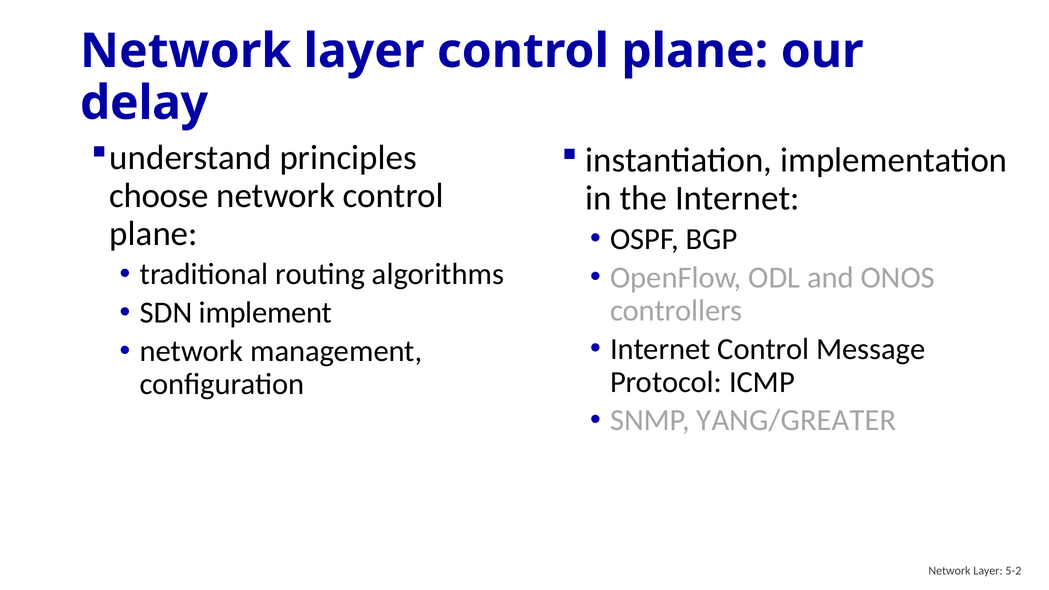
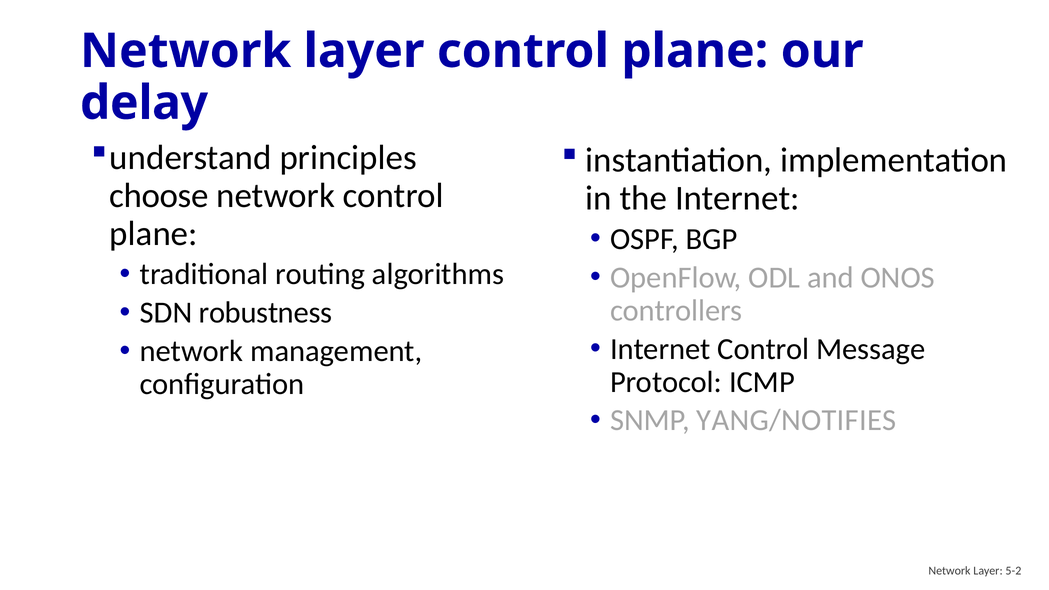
implement: implement -> robustness (265, 313)
YANG/GREATER: YANG/GREATER -> YANG/NOTIFIES (796, 420)
